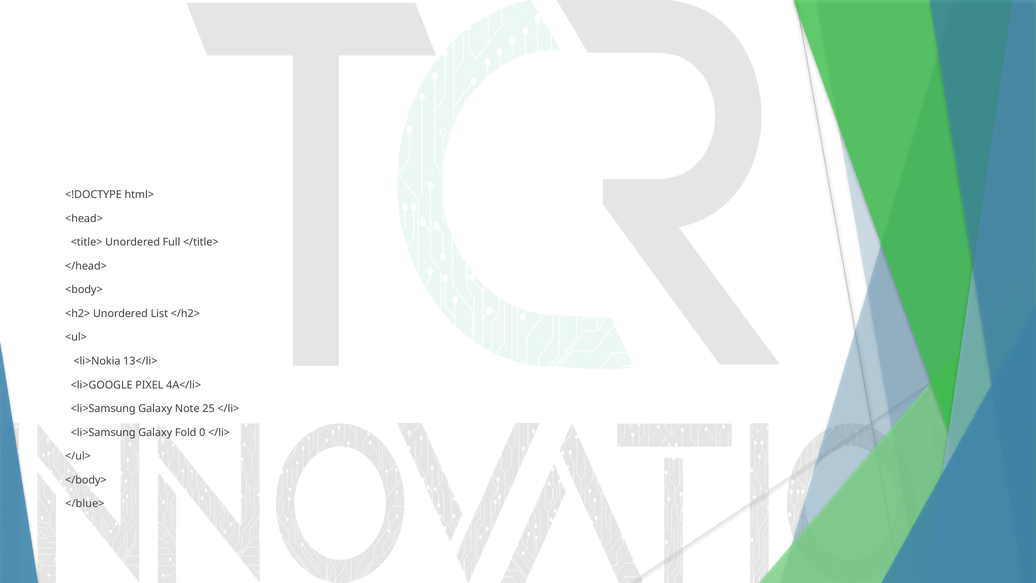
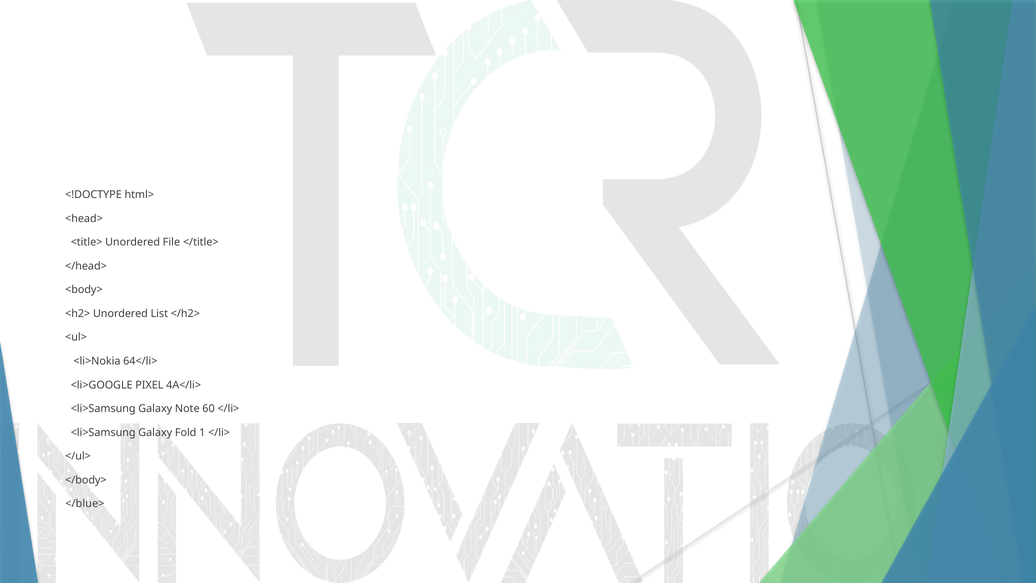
Full: Full -> File (171, 242)
13</li>: 13</li> -> 64</li> (140, 361)
25: 25 -> 60 (209, 409)
0: 0 -> 1 (202, 432)
